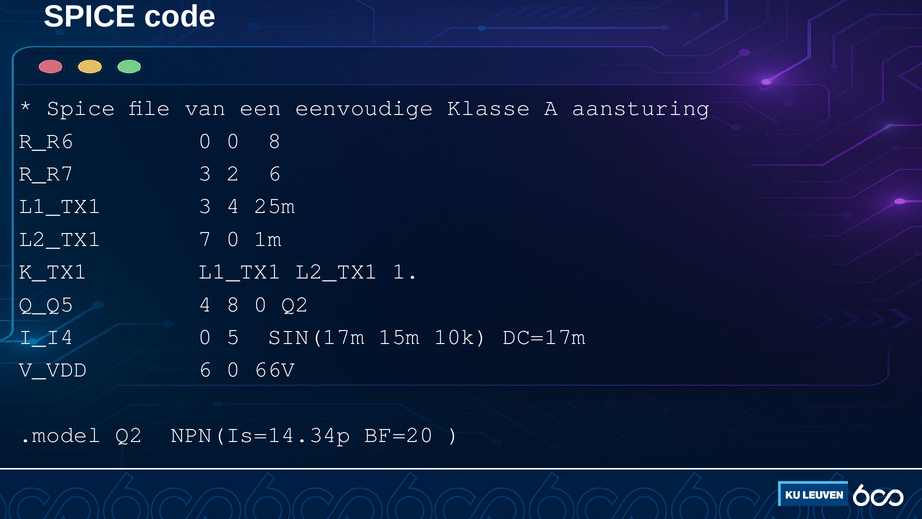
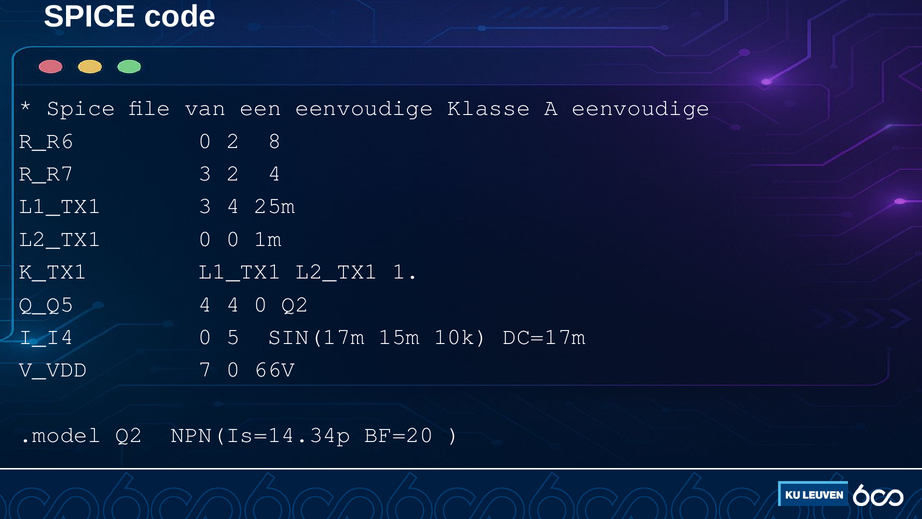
A aansturing: aansturing -> eenvoudige (641, 108)
0 0: 0 -> 2 (233, 140)
2 6: 6 -> 4 (275, 173)
L2_TX1 7: 7 -> 0 (205, 238)
4 8: 8 -> 4 (233, 304)
V_VDD 6: 6 -> 7 (205, 369)
